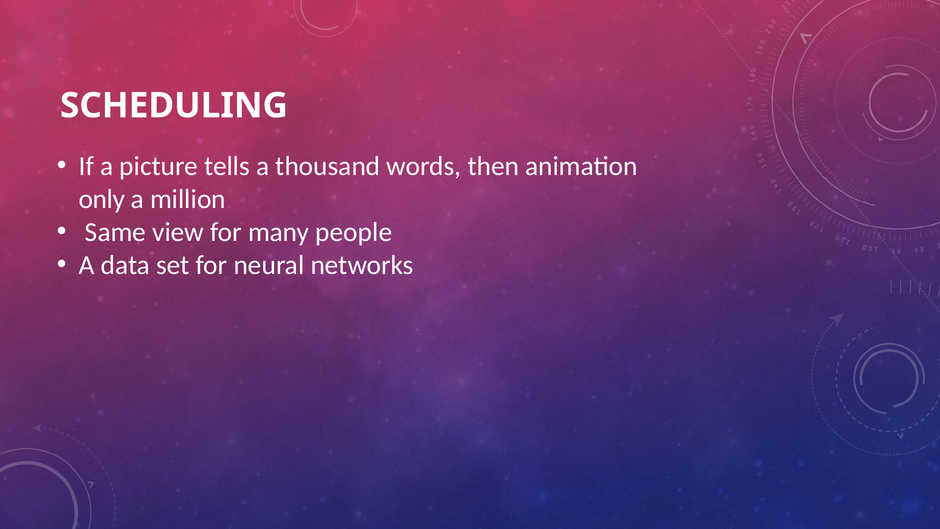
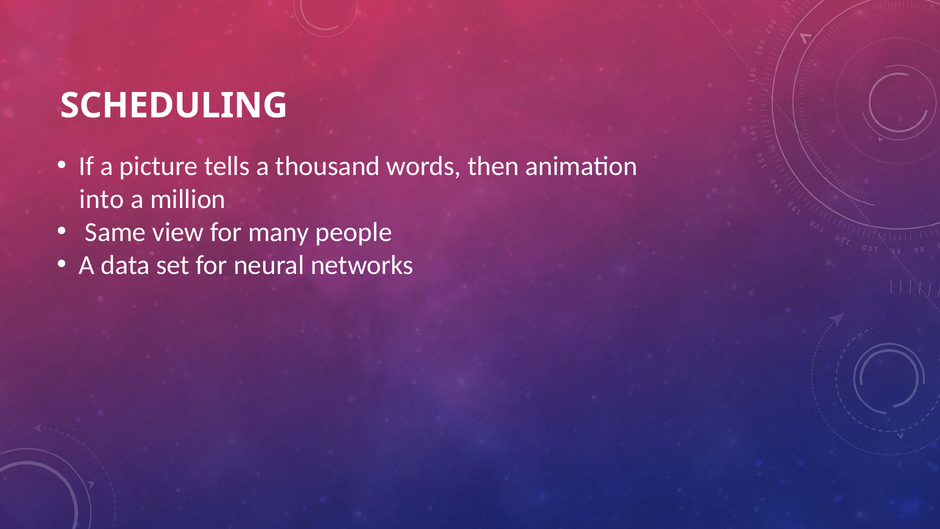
only: only -> into (102, 199)
